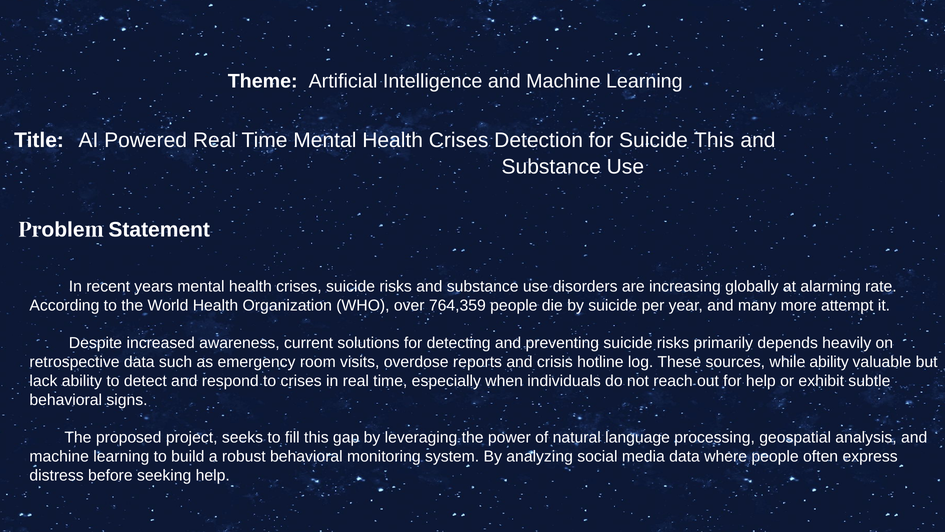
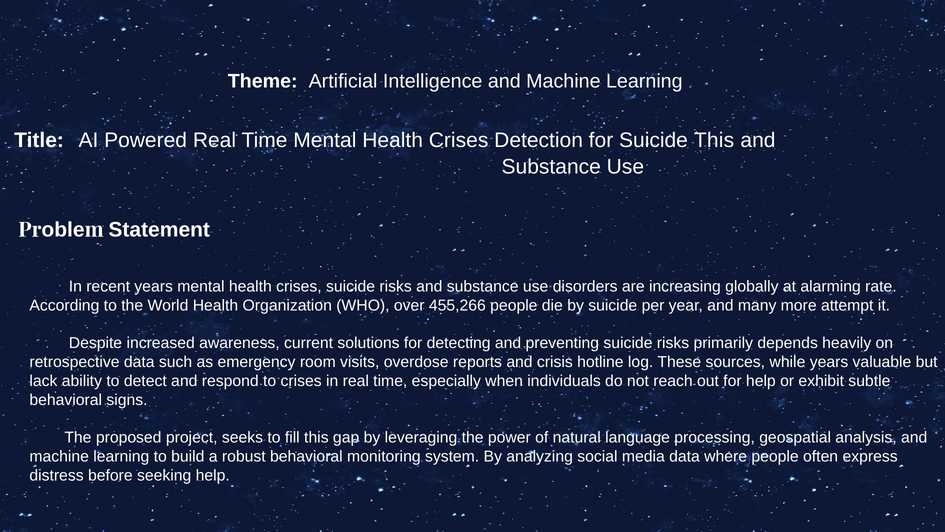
764,359: 764,359 -> 455,266 (457, 305)
while ability: ability -> years (829, 362)
